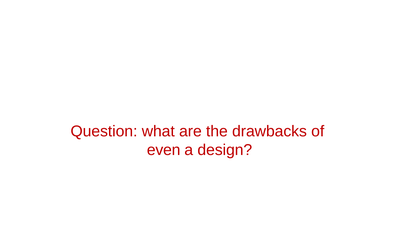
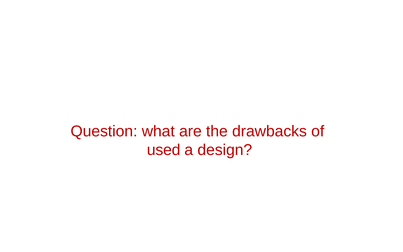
even: even -> used (164, 150)
